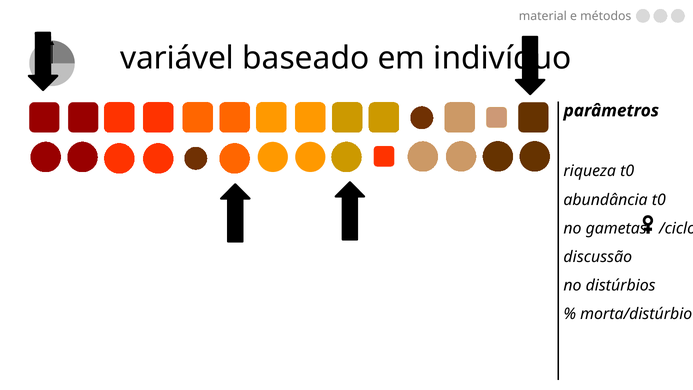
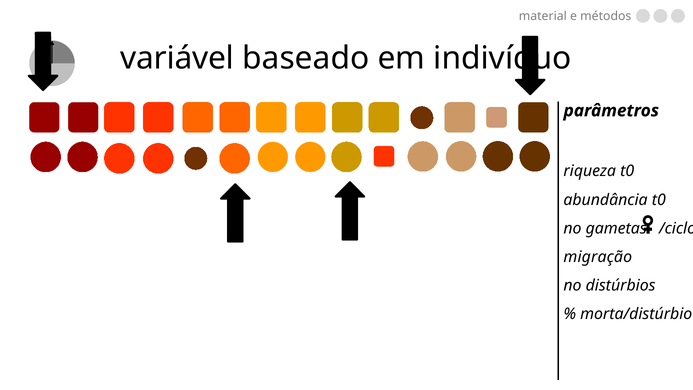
discussão: discussão -> migração (598, 257)
